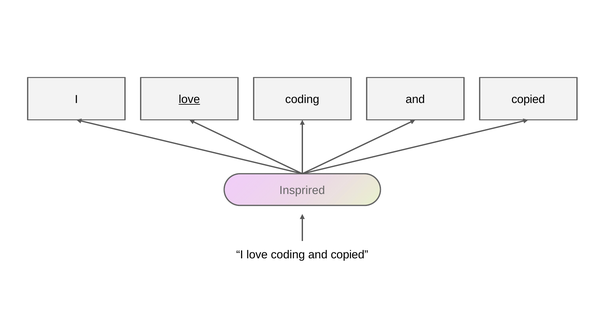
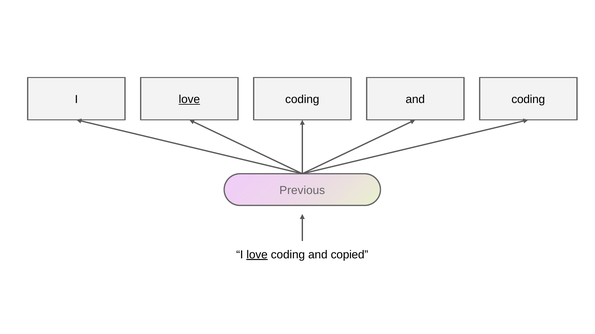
copied: copied -> coding (528, 100)
Insprired: Insprired -> Previous (302, 191)
love underline: none -> present (257, 255)
